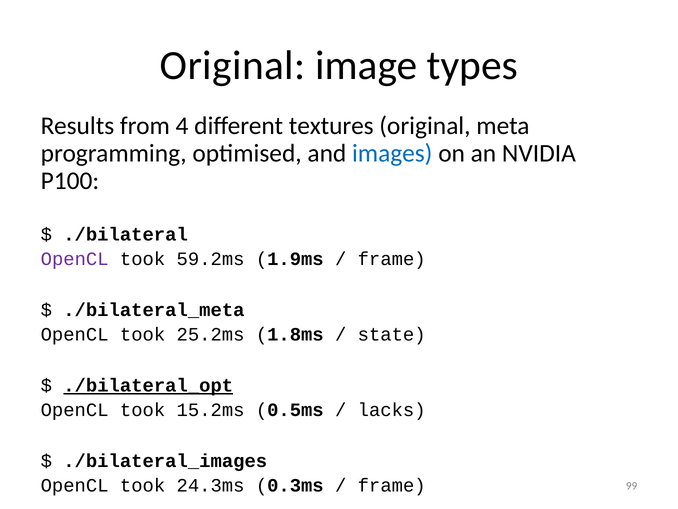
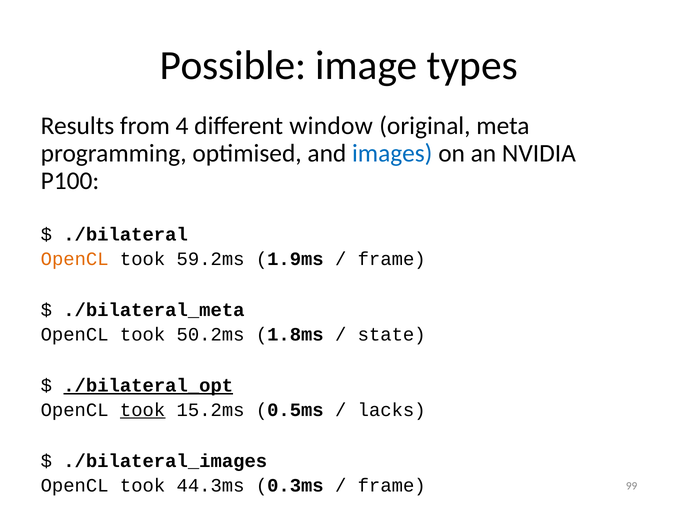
Original: Original -> Possible (233, 66)
textures: textures -> window (331, 126)
OpenCL colour: purple -> orange (75, 259)
25.2ms: 25.2ms -> 50.2ms (211, 334)
took underline: none -> present (143, 410)
24.3ms: 24.3ms -> 44.3ms (211, 485)
